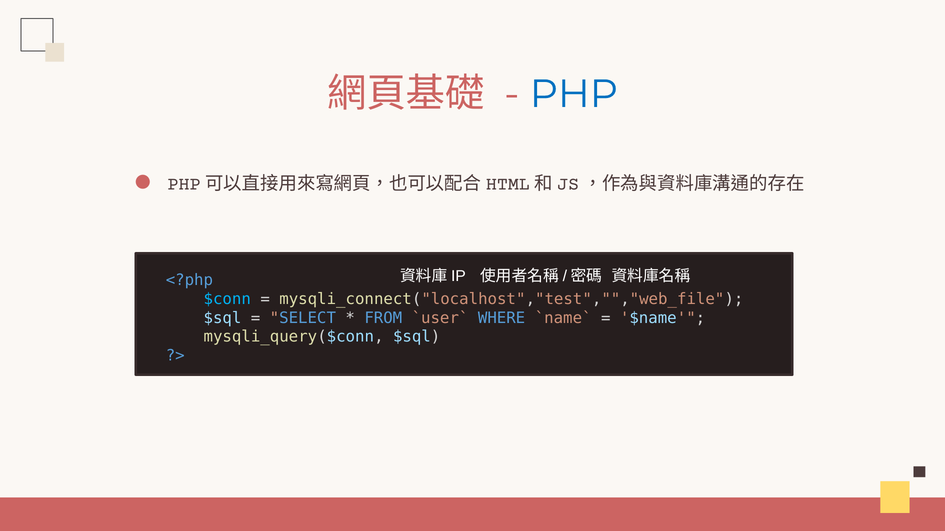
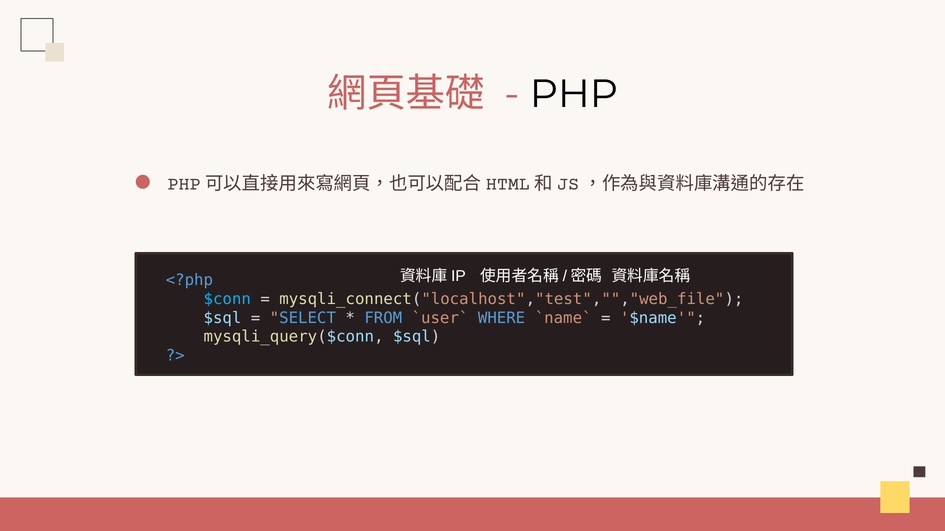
PHP colour: blue -> black (574, 94)
